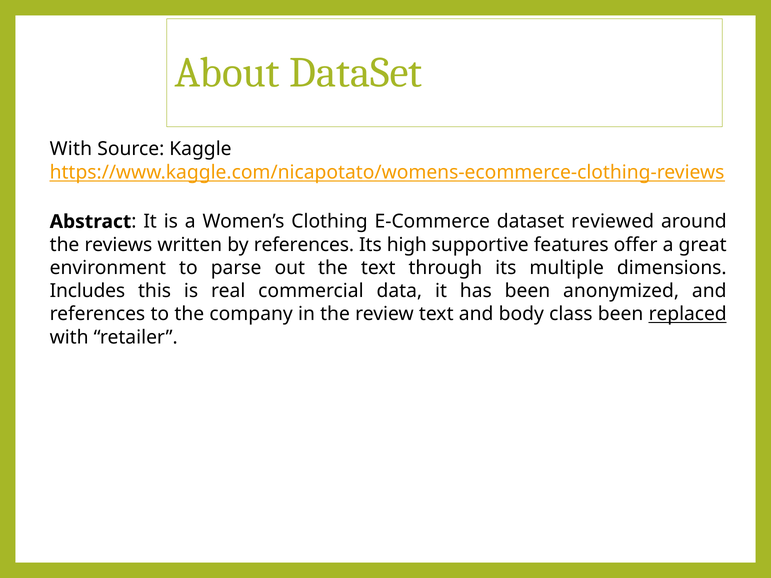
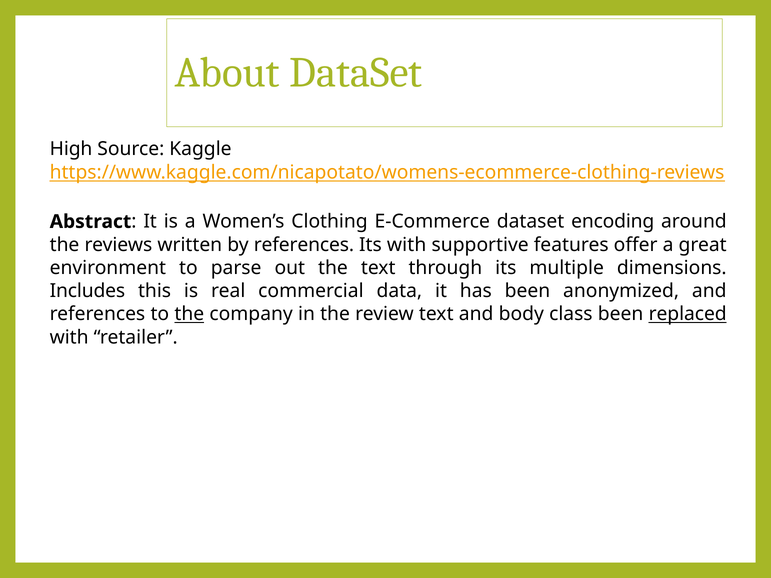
With: With -> High (71, 149)
reviewed: reviewed -> encoding (613, 222)
Its high: high -> with (407, 245)
the underline: none -> present (189, 314)
